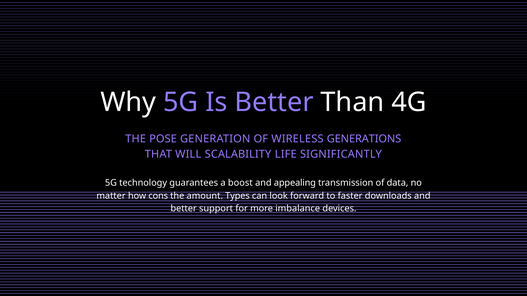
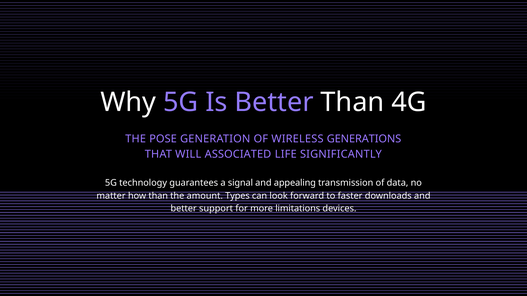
SCALABILITY: SCALABILITY -> ASSOCIATED (238, 155)
boost: boost -> signal (240, 183)
how cons: cons -> than (158, 196)
imbalance: imbalance -> limitations (298, 209)
